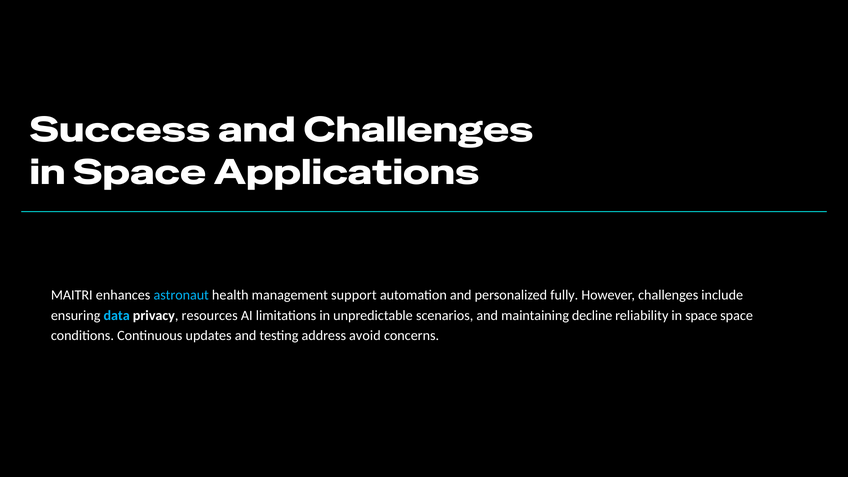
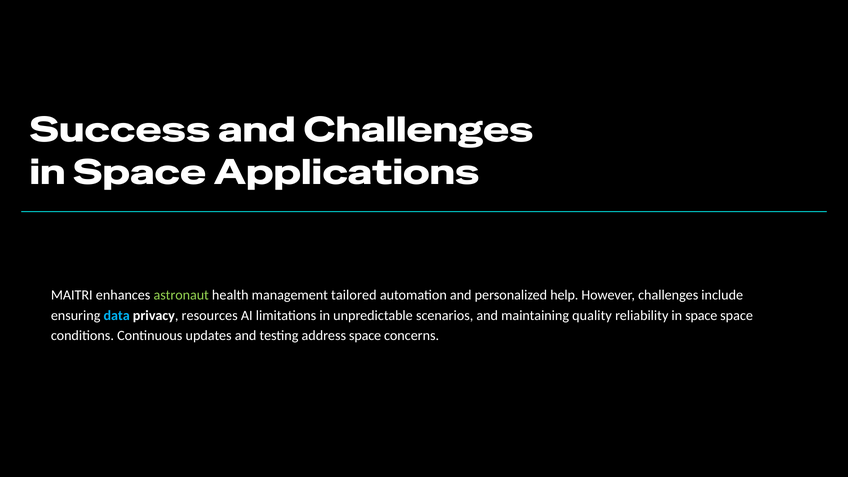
astronaut colour: light blue -> light green (181, 295)
support: support -> tailored (354, 295)
fully: fully -> help (564, 295)
decline: decline -> quality (592, 315)
address avoid: avoid -> space (365, 336)
